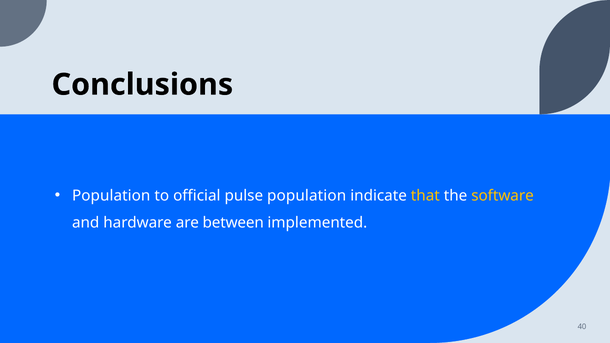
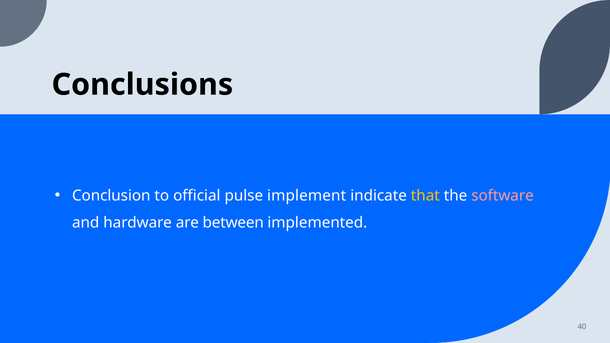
Population: Population -> Conclusion (111, 196)
pulse population: population -> implement (307, 196)
software colour: yellow -> pink (503, 196)
